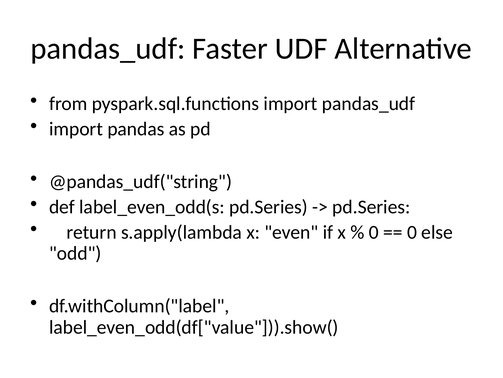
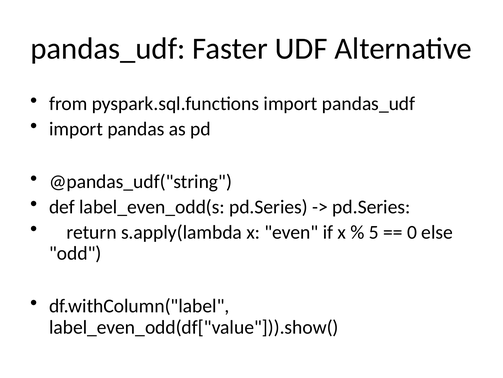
0: 0 -> 5 (374, 232)
